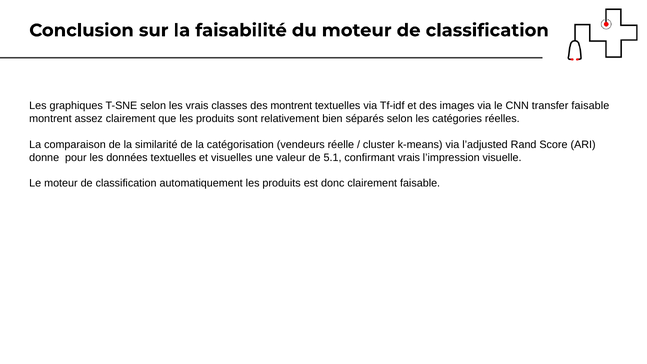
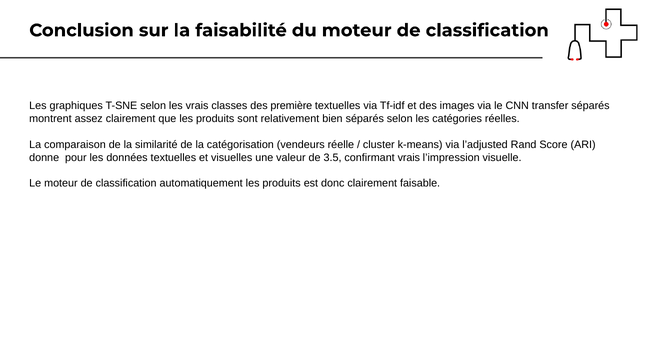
des montrent: montrent -> première (291, 106)
transfer faisable: faisable -> séparés (590, 106)
5.1: 5.1 -> 3.5 (333, 157)
